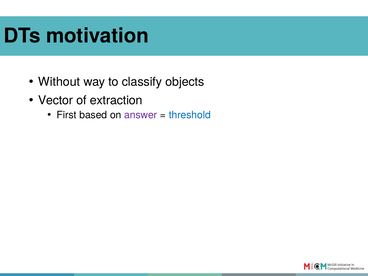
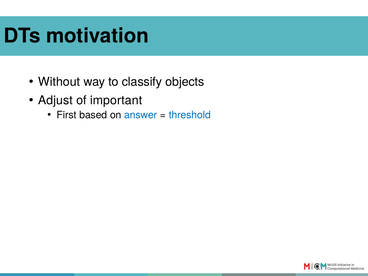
Vector: Vector -> Adjust (55, 100)
extraction: extraction -> important (116, 100)
answer colour: purple -> blue (141, 115)
